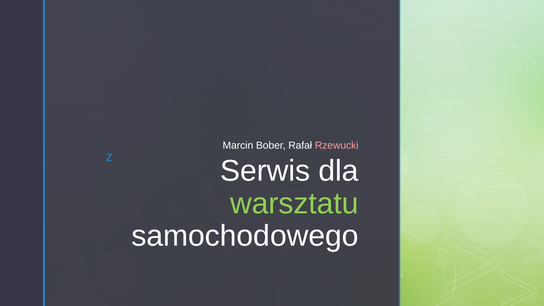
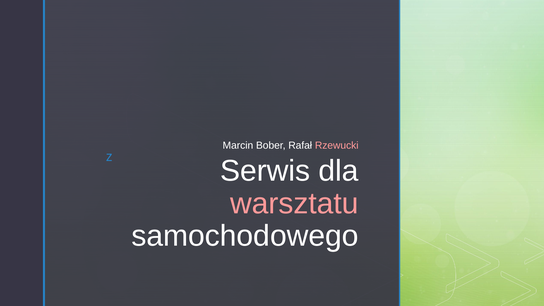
warsztatu colour: light green -> pink (294, 204)
